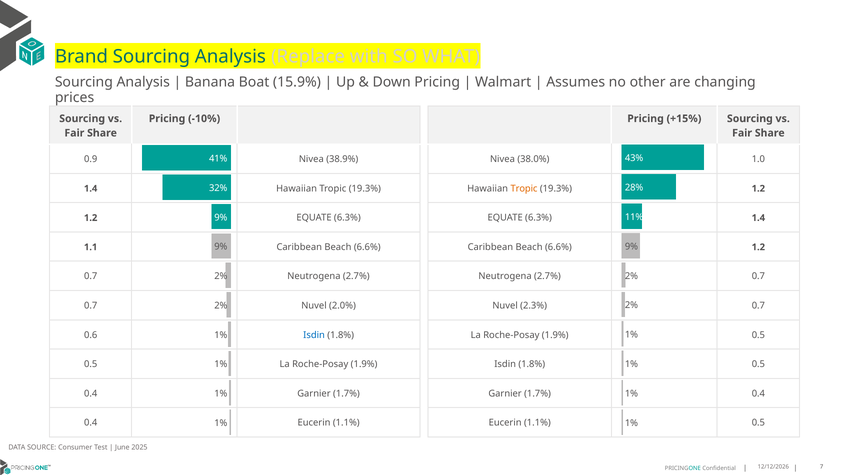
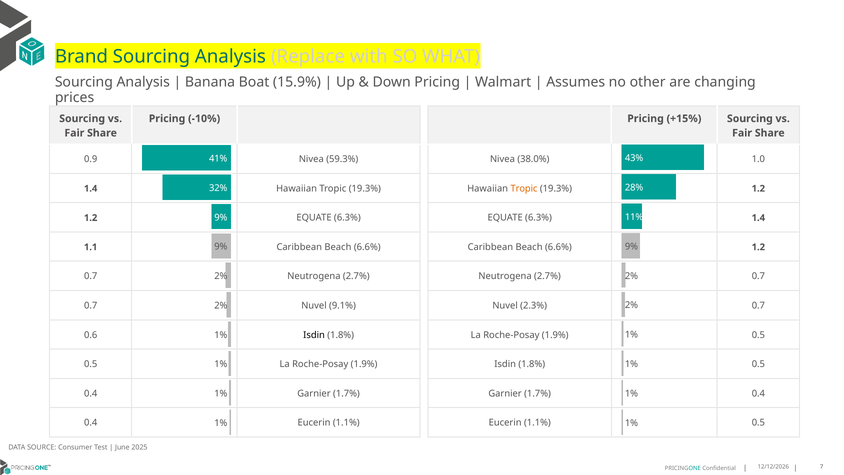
38.9%: 38.9% -> 59.3% (342, 159)
2.0%: 2.0% -> 9.1% (342, 306)
Isdin colour: blue -> black (314, 335)
